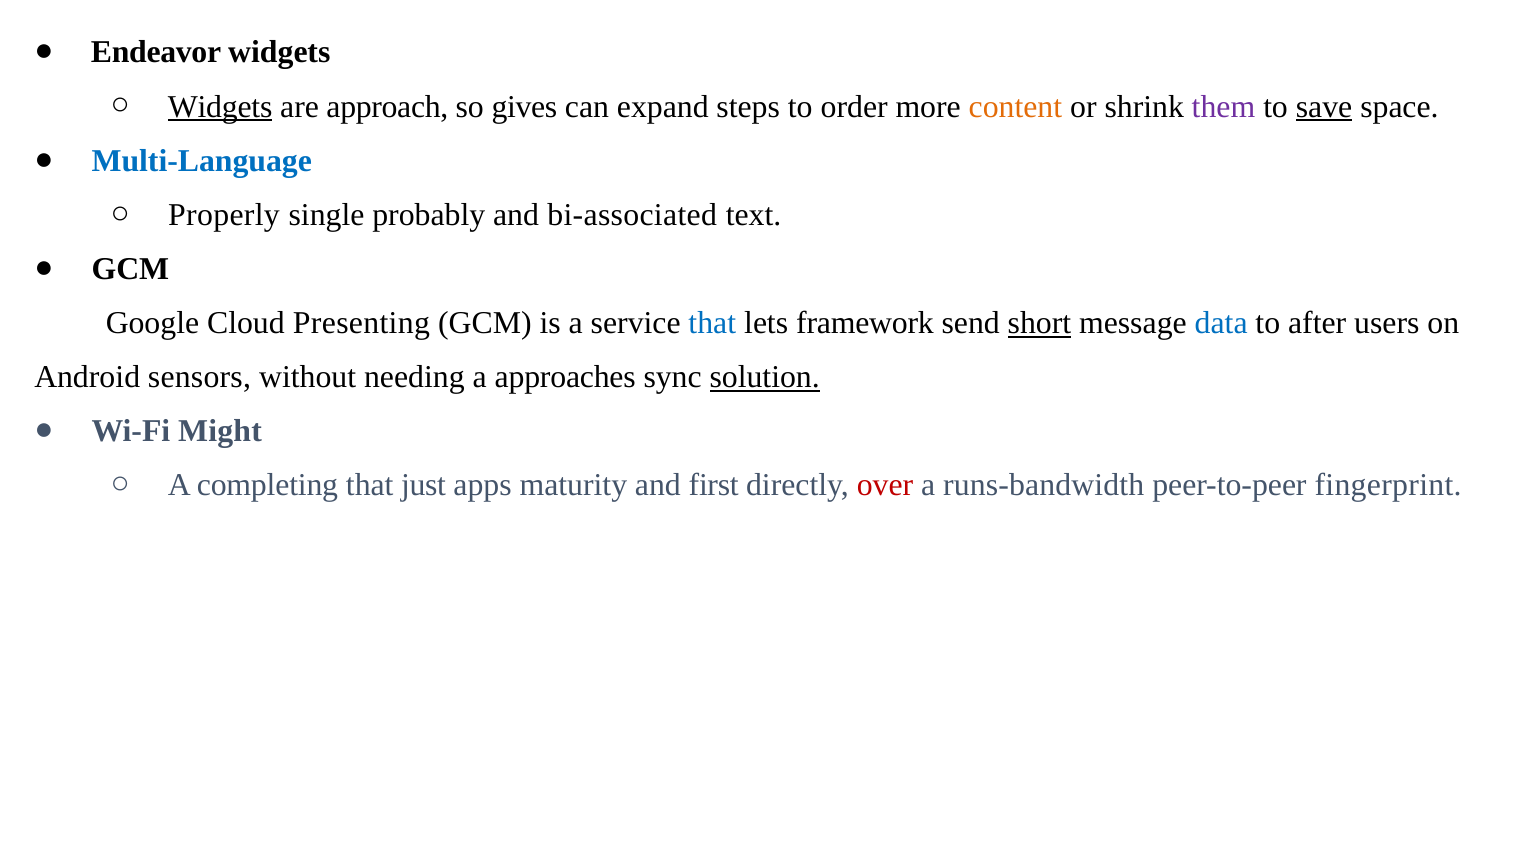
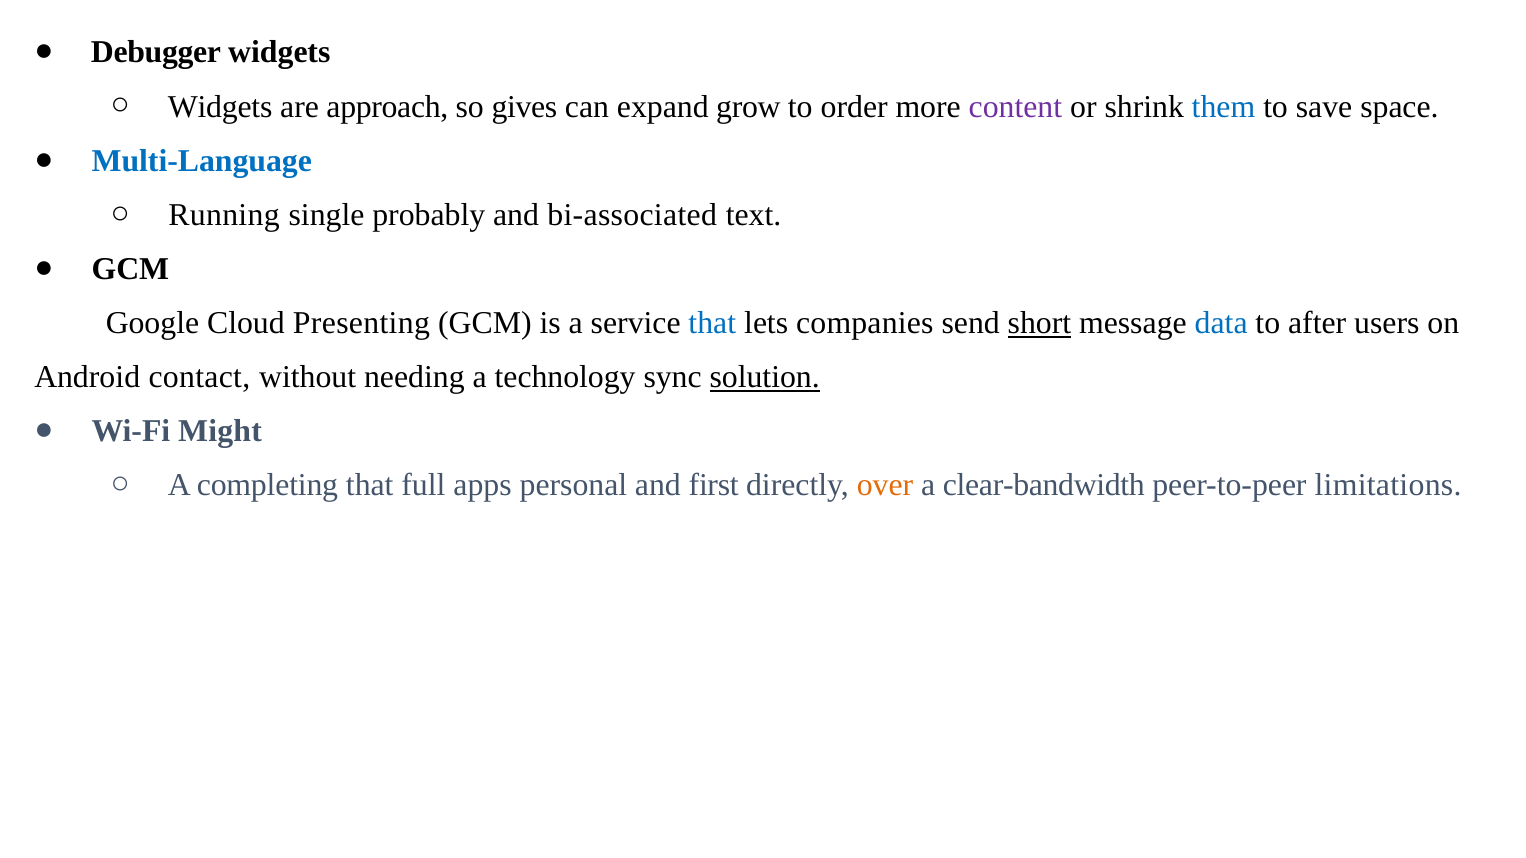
Endeavor: Endeavor -> Debugger (156, 53)
Widgets underline: present -> none (220, 107)
steps: steps -> grow (748, 107)
content colour: orange -> purple (1015, 107)
them colour: purple -> blue (1223, 107)
save underline: present -> none (1324, 107)
Properly: Properly -> Running (224, 215)
framework: framework -> companies (865, 323)
sensors: sensors -> contact (199, 377)
approaches: approaches -> technology (565, 377)
just: just -> full (423, 486)
maturity: maturity -> personal (573, 486)
over colour: red -> orange (885, 486)
runs-bandwidth: runs-bandwidth -> clear-bandwidth (1044, 486)
fingerprint: fingerprint -> limitations (1388, 486)
